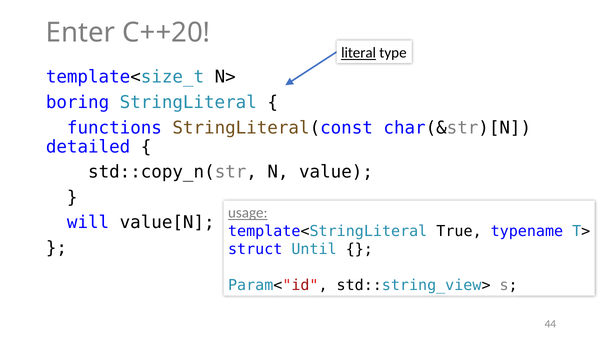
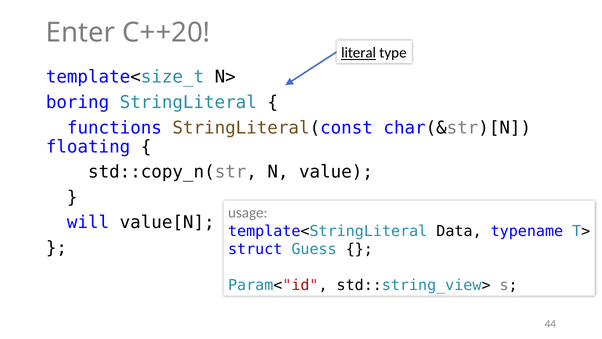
detailed: detailed -> floating (88, 147)
usage underline: present -> none (248, 213)
True: True -> Data (459, 231)
Until: Until -> Guess (314, 249)
